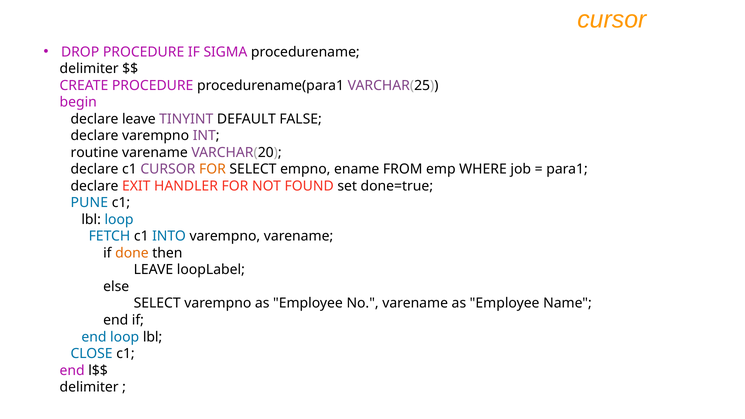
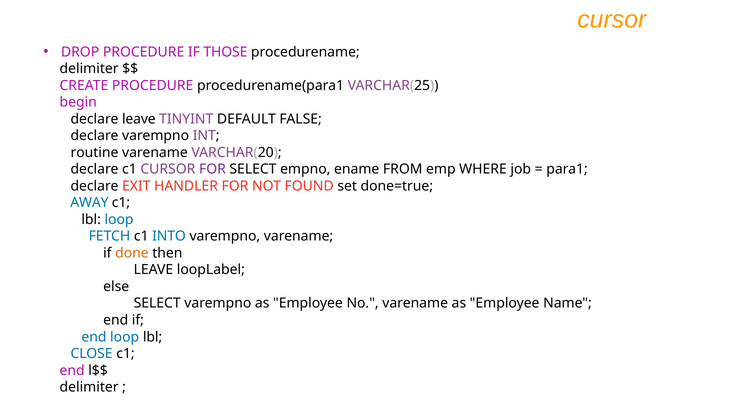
SIGMA: SIGMA -> THOSE (225, 52)
FOR colour: orange -> purple (212, 169)
PUNE: PUNE -> AWAY (89, 203)
